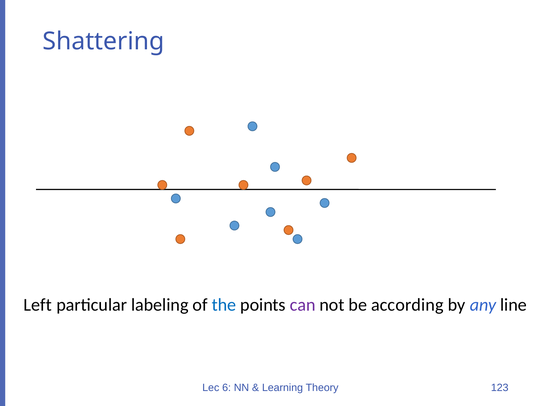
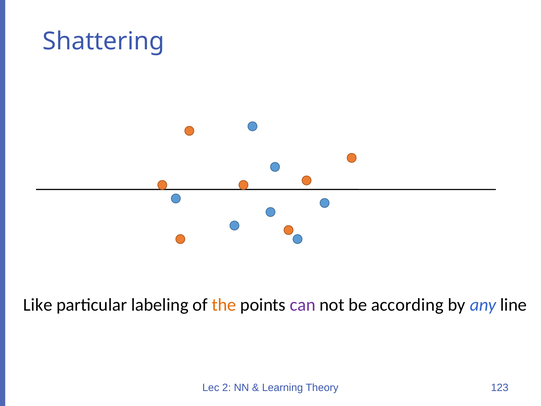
Left: Left -> Like (38, 305)
the colour: blue -> orange (224, 305)
6: 6 -> 2 (227, 388)
